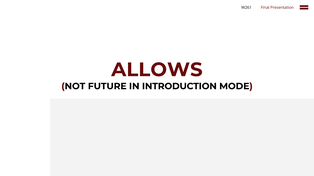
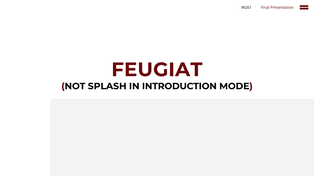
ALLOWS: ALLOWS -> FEUGIAT (157, 70)
FUTURE: FUTURE -> SPLASH (107, 87)
